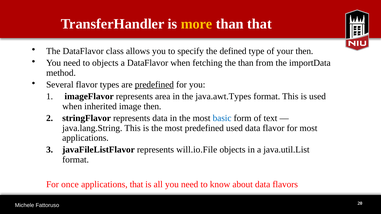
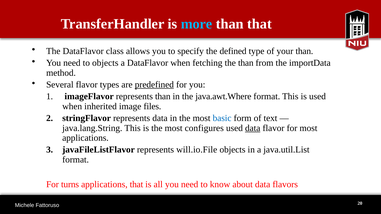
more colour: yellow -> light blue (197, 24)
your then: then -> than (304, 51)
represents area: area -> than (163, 97)
java.awt.Types: java.awt.Types -> java.awt.Where (223, 97)
image then: then -> files (152, 106)
most predefined: predefined -> configures (204, 128)
data underline: none -> present (253, 128)
once: once -> turns (70, 185)
